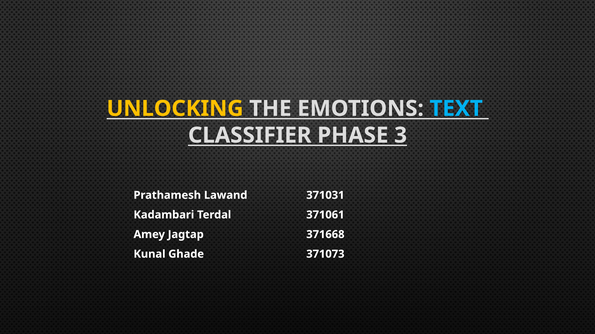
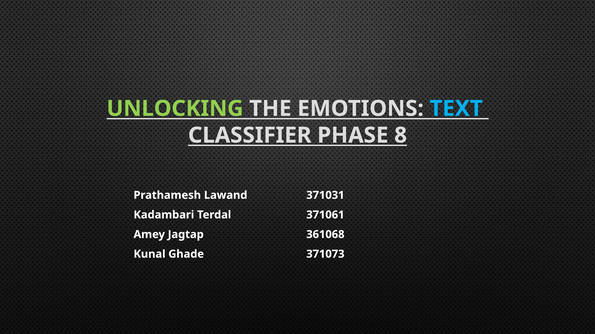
UNLOCKING colour: yellow -> light green (175, 109)
3: 3 -> 8 (401, 136)
371668: 371668 -> 361068 (325, 235)
